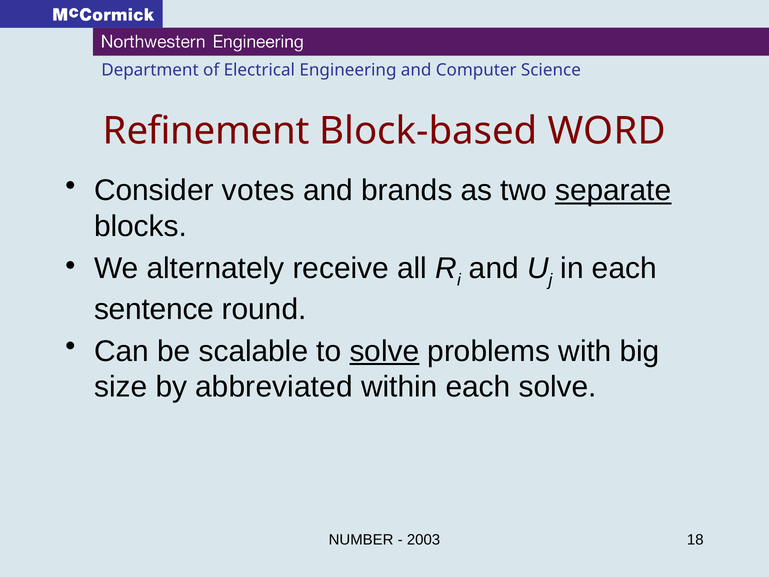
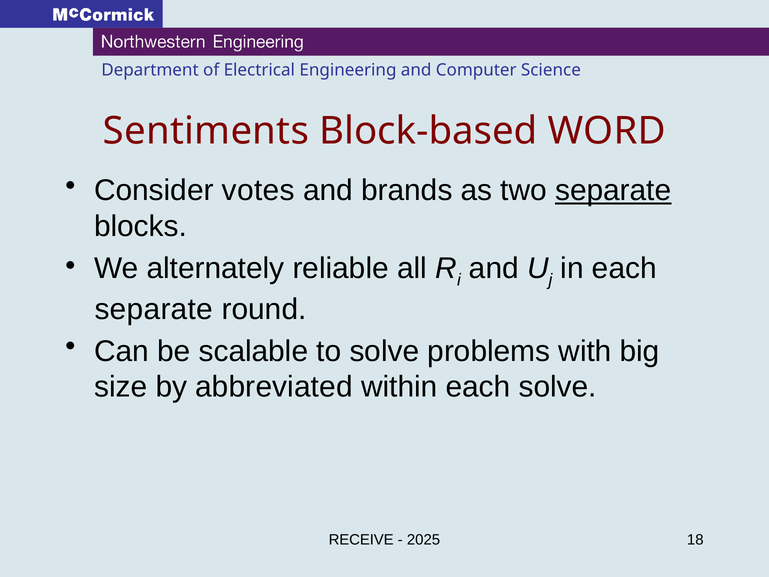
Refinement: Refinement -> Sentiments (206, 131)
receive: receive -> reliable (341, 268)
sentence: sentence -> separate (154, 309)
solve underline: present -> none (384, 351)
NUMBER: NUMBER -> RECEIVE (361, 539)
2003: 2003 -> 2025 (424, 539)
